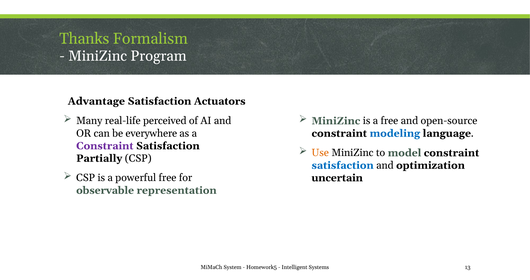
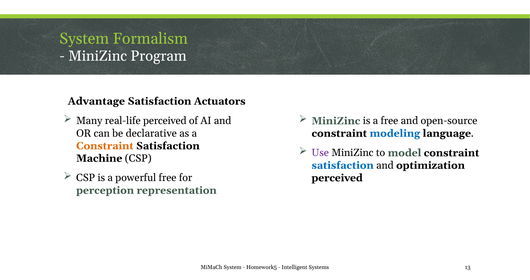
Thanks: Thanks -> System (84, 39)
everywhere: everywhere -> declarative (151, 133)
Constraint colour: purple -> orange (105, 146)
Use colour: orange -> purple (320, 153)
Partially: Partially -> Machine (99, 158)
uncertain: uncertain -> perceived (337, 178)
observable: observable -> perception (105, 190)
